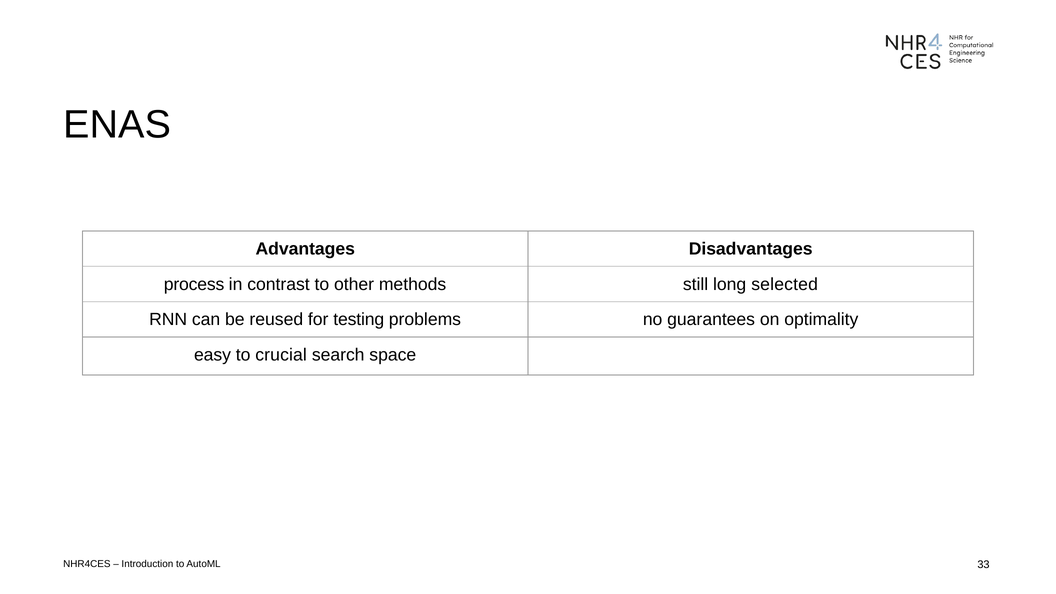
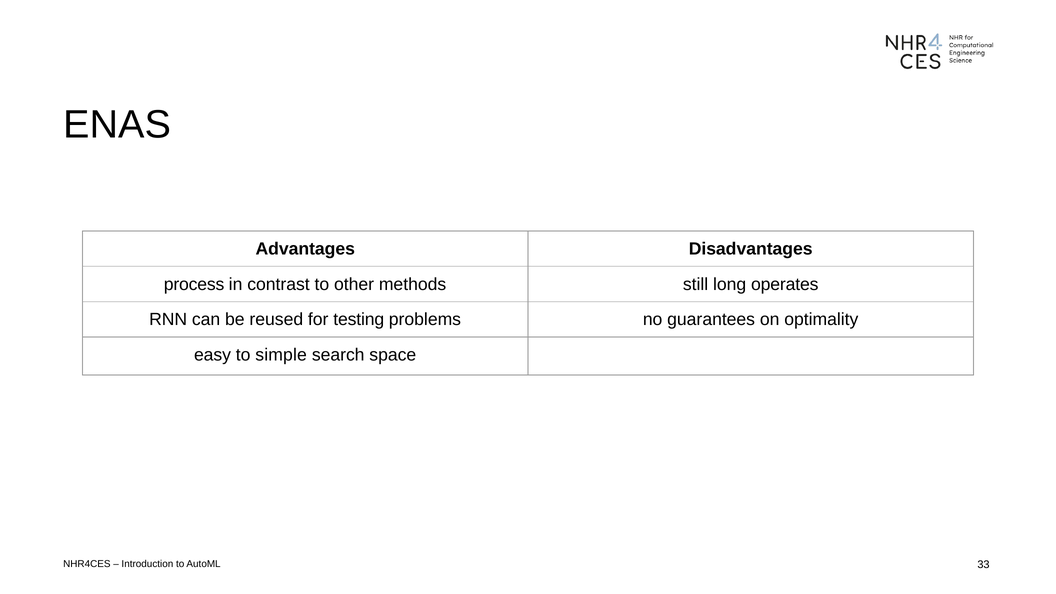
selected: selected -> operates (785, 284)
crucial: crucial -> simple (281, 355)
